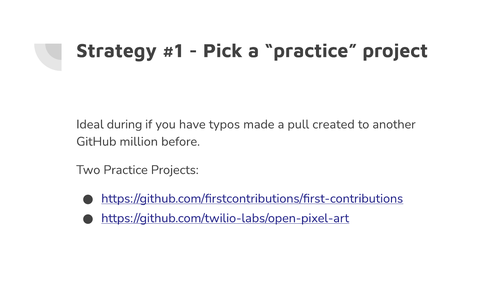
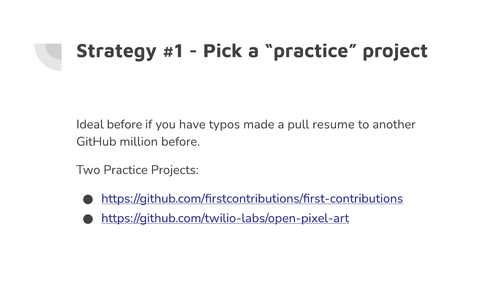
Ideal during: during -> before (125, 124)
created: created -> resume (334, 124)
